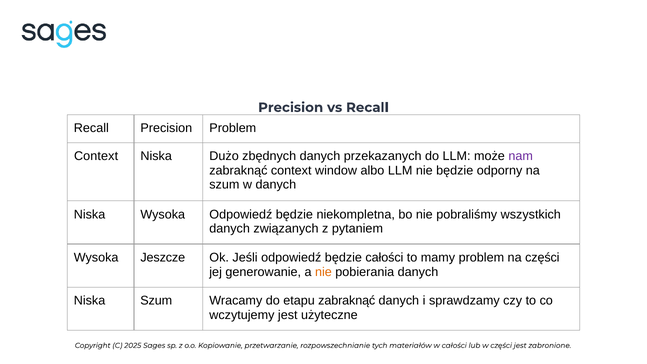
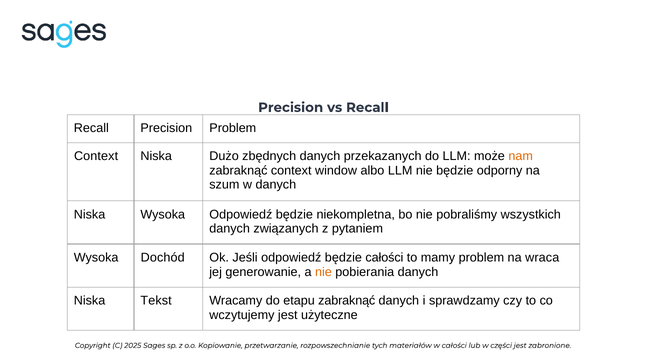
nam colour: purple -> orange (521, 156)
Jeszcze: Jeszcze -> Dochód (163, 258)
na części: części -> wraca (542, 258)
Niska Szum: Szum -> Tekst (156, 301)
